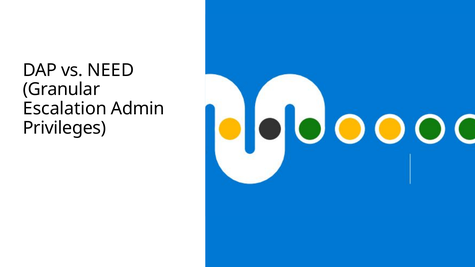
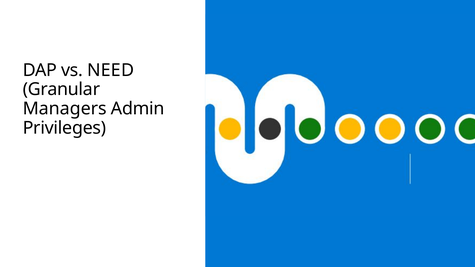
Escalation: Escalation -> Managers (65, 109)
